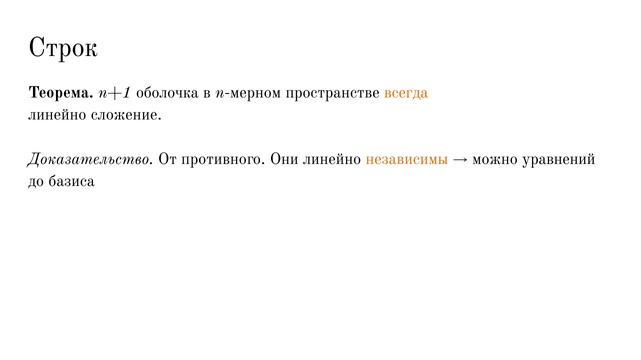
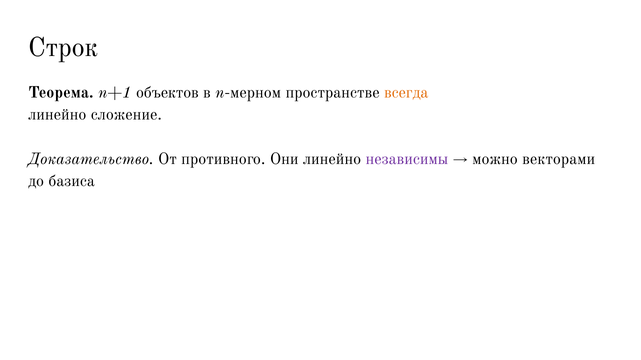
оболочка: оболочка -> объектов (167, 93)
независимы colour: orange -> purple (407, 159)
уравнений: уравнений -> векторами (559, 159)
